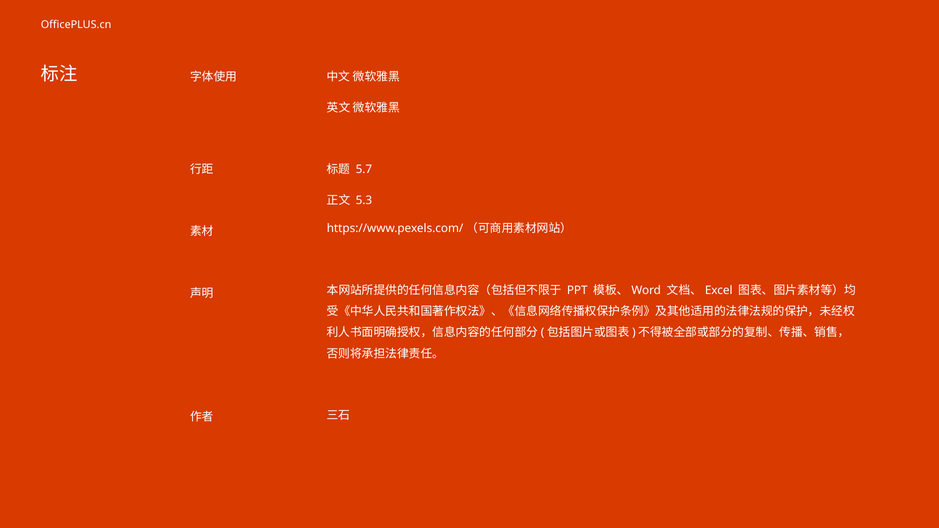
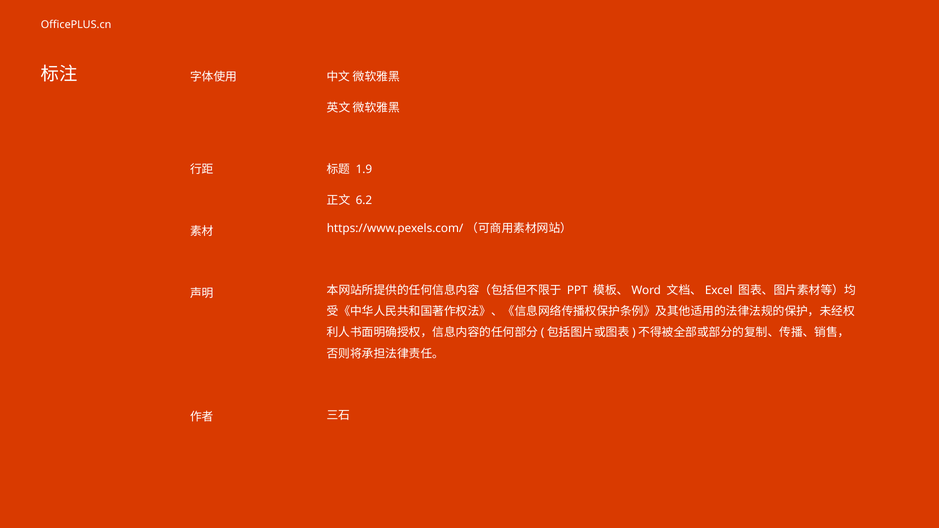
5.7: 5.7 -> 1.9 (364, 170)
5.3: 5.3 -> 6.2 (364, 201)
